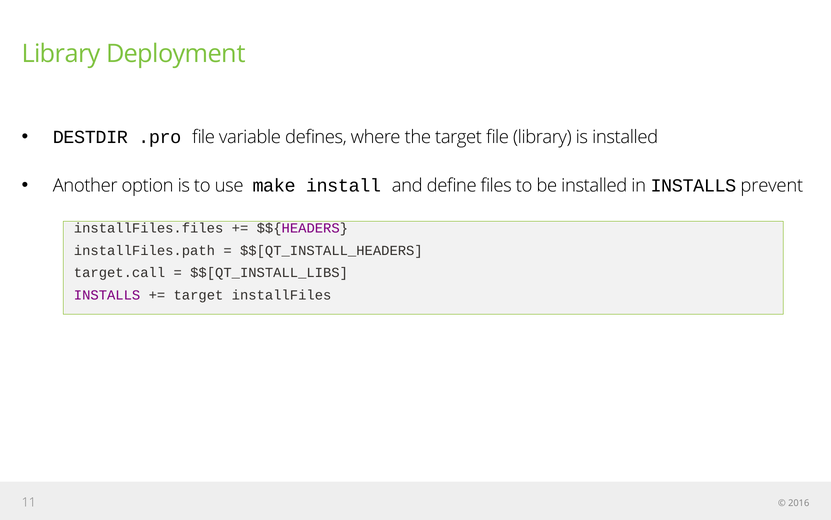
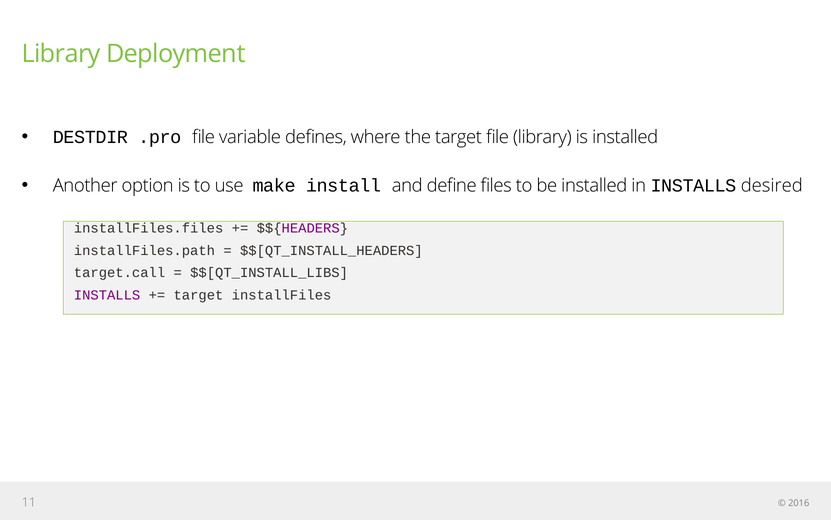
prevent: prevent -> desired (772, 185)
